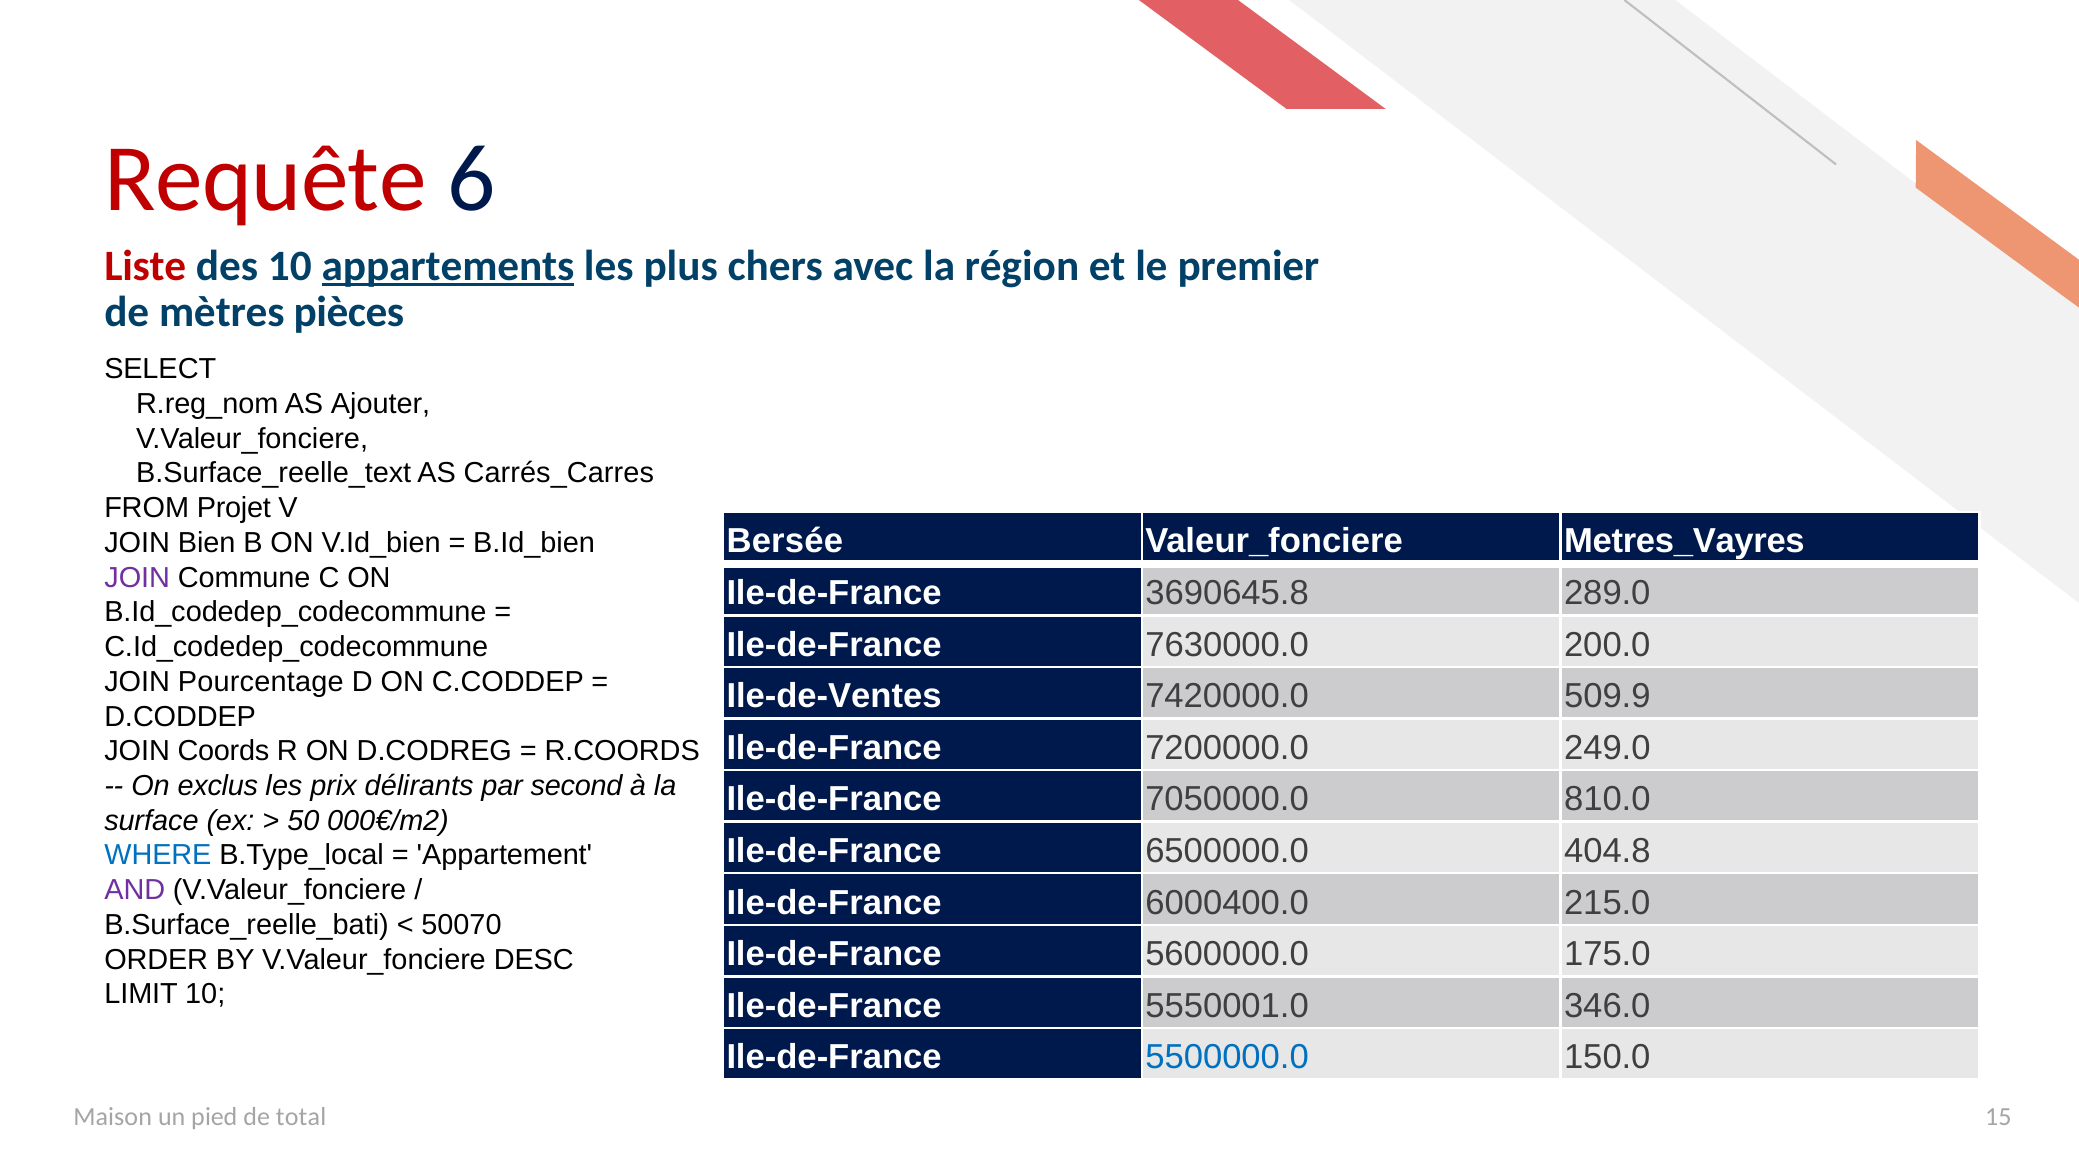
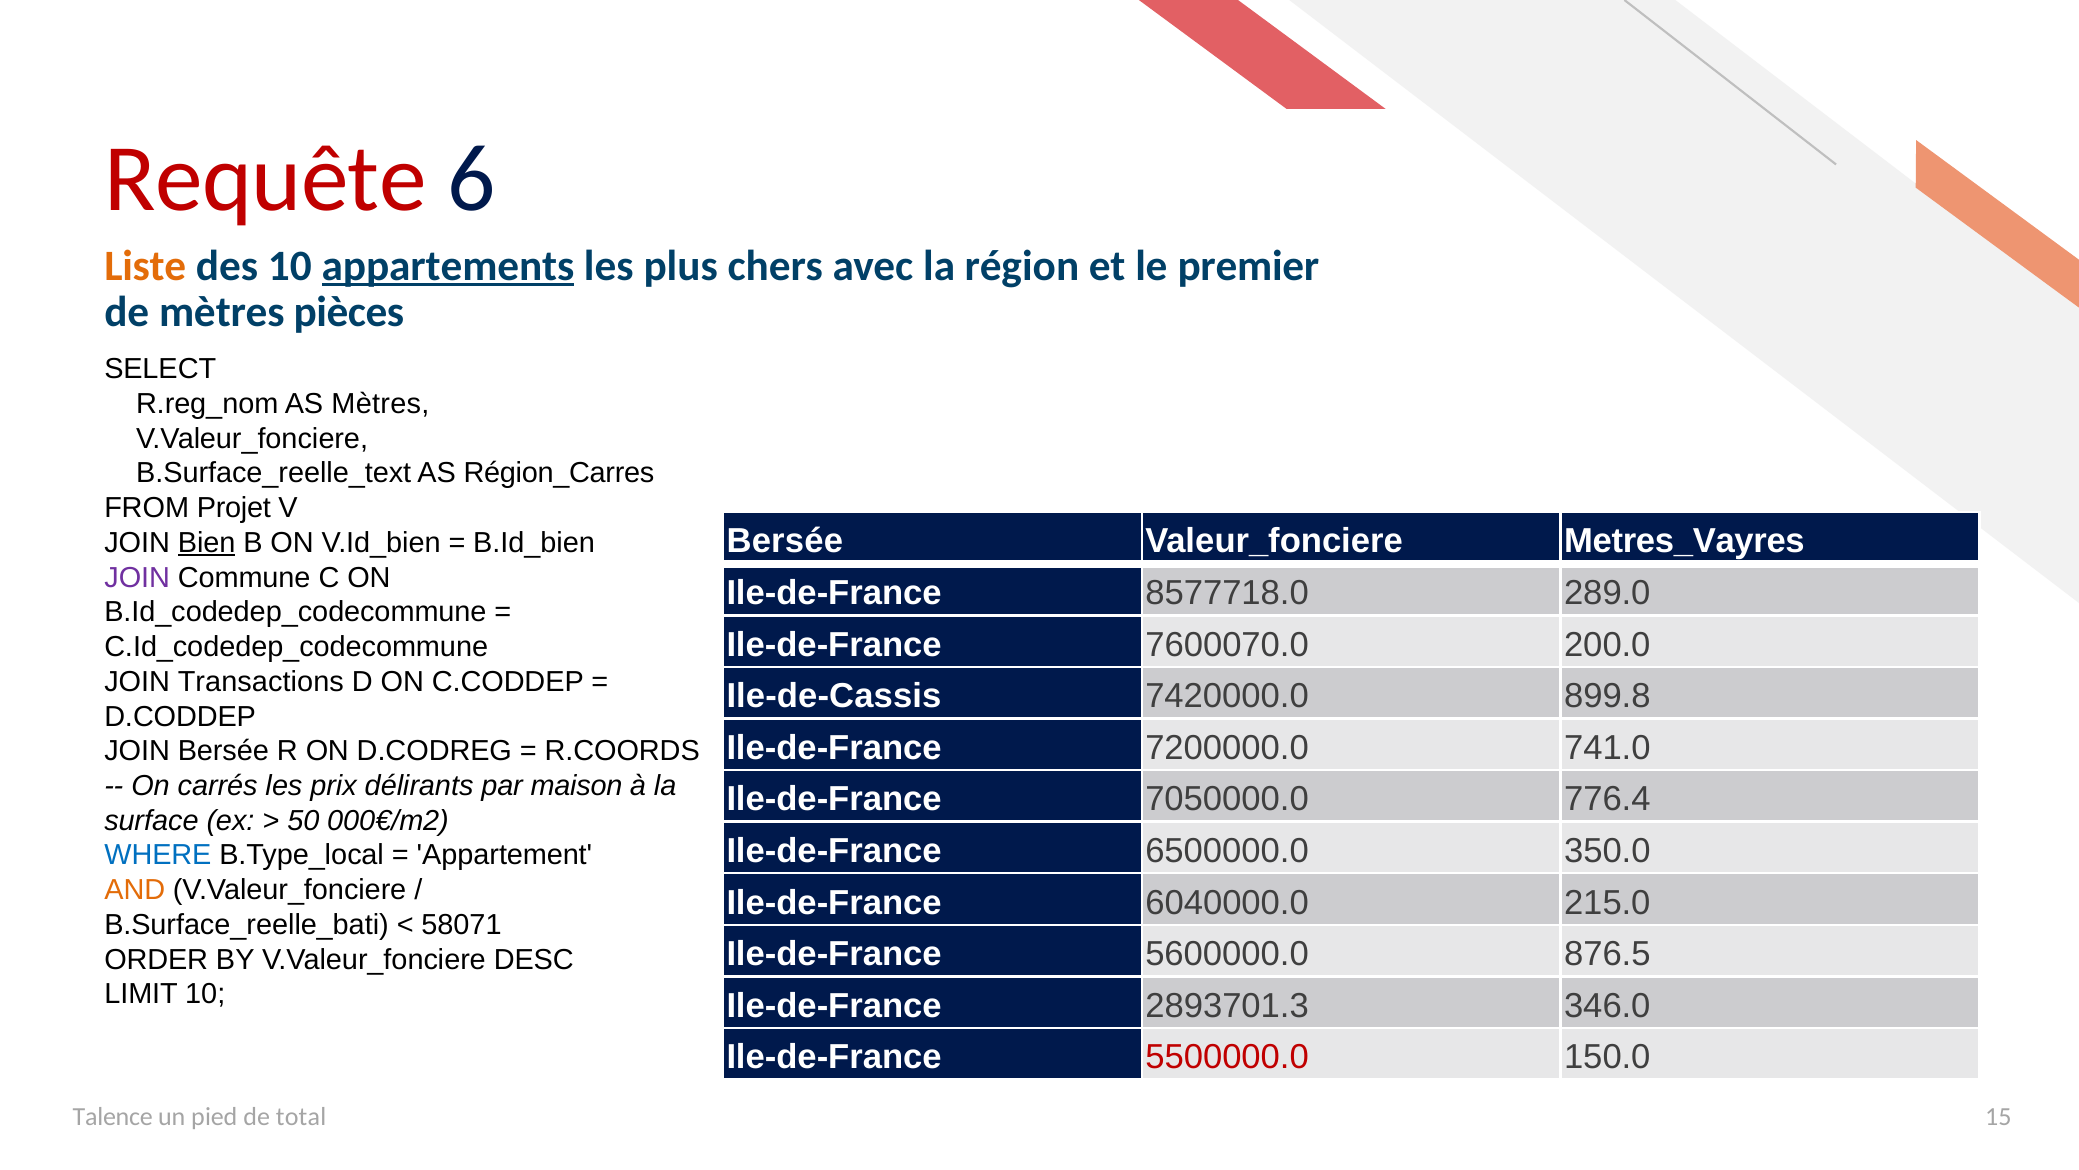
Liste colour: red -> orange (145, 266)
AS Ajouter: Ajouter -> Mètres (380, 404)
Carrés_Carres: Carrés_Carres -> Région_Carres (559, 473)
Bien underline: none -> present (207, 543)
3690645.8: 3690645.8 -> 8577718.0 (1227, 593)
7630000.0: 7630000.0 -> 7600070.0 (1227, 644)
Pourcentage: Pourcentage -> Transactions (261, 681)
Ile-de-Ventes: Ile-de-Ventes -> Ile-de-Cassis (834, 696)
509.9: 509.9 -> 899.8 (1607, 696)
249.0: 249.0 -> 741.0 (1607, 747)
JOIN Coords: Coords -> Bersée (223, 751)
exclus: exclus -> carrés (218, 786)
second: second -> maison (577, 786)
810.0: 810.0 -> 776.4 (1607, 799)
404.8: 404.8 -> 350.0 (1607, 851)
AND colour: purple -> orange (135, 890)
6000400.0: 6000400.0 -> 6040000.0 (1227, 902)
50070: 50070 -> 58071 (461, 924)
175.0: 175.0 -> 876.5 (1607, 954)
5550001.0: 5550001.0 -> 2893701.3 (1227, 1005)
5500000.0 colour: blue -> red (1227, 1057)
Maison: Maison -> Talence (113, 1117)
